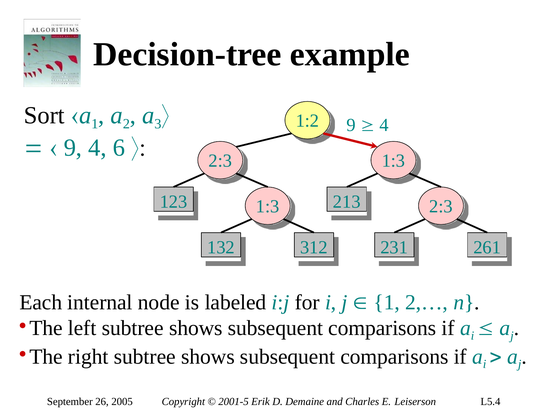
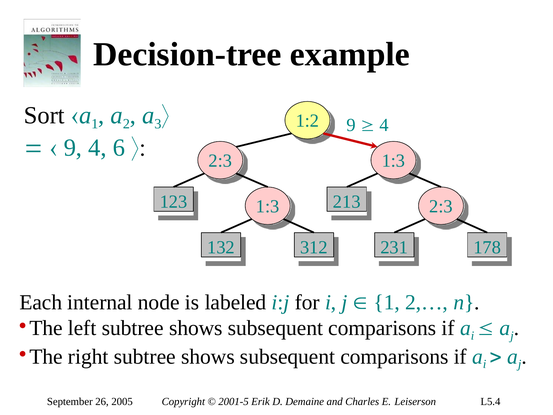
261: 261 -> 178 (487, 247)
